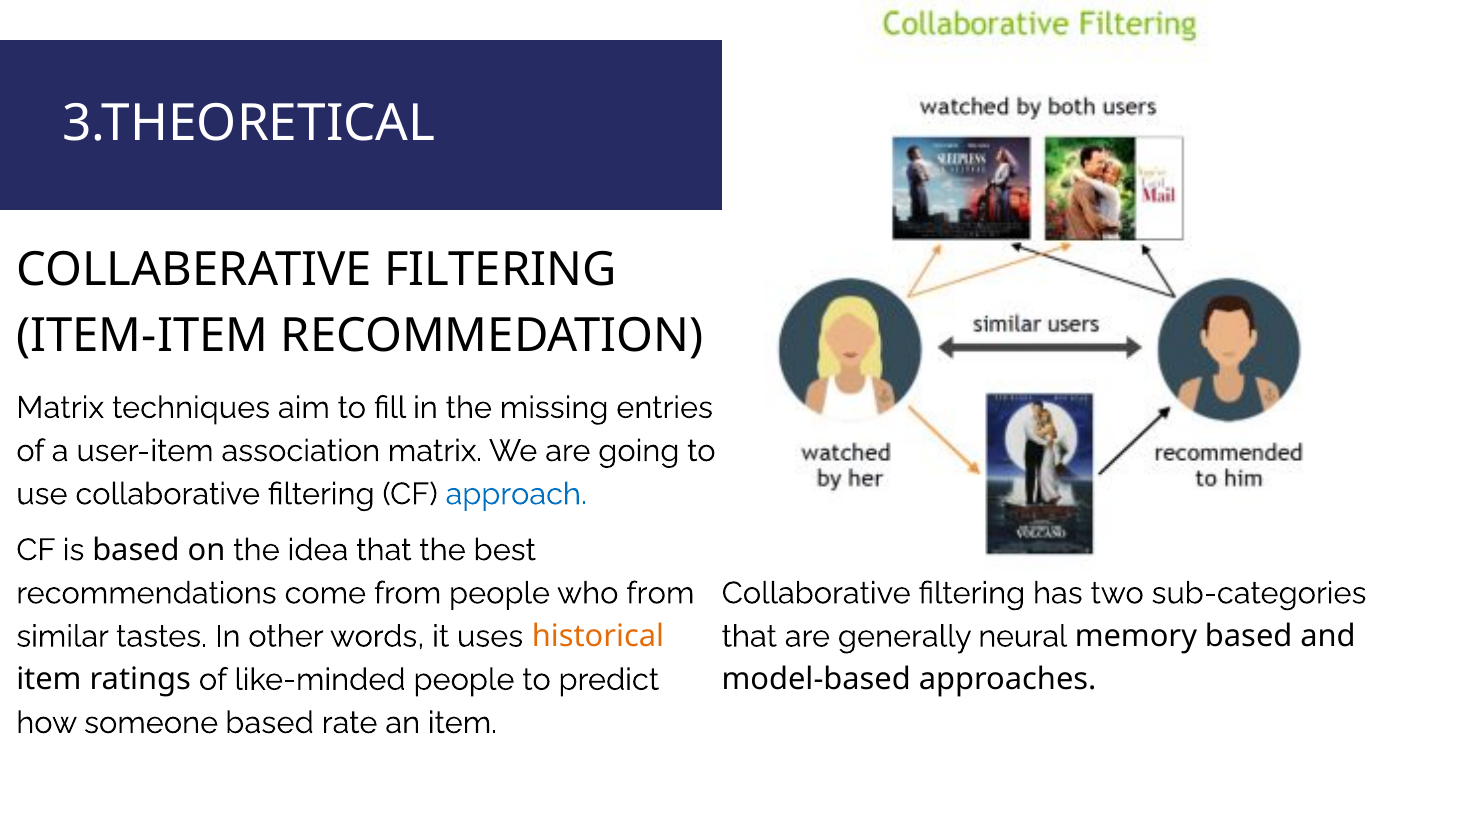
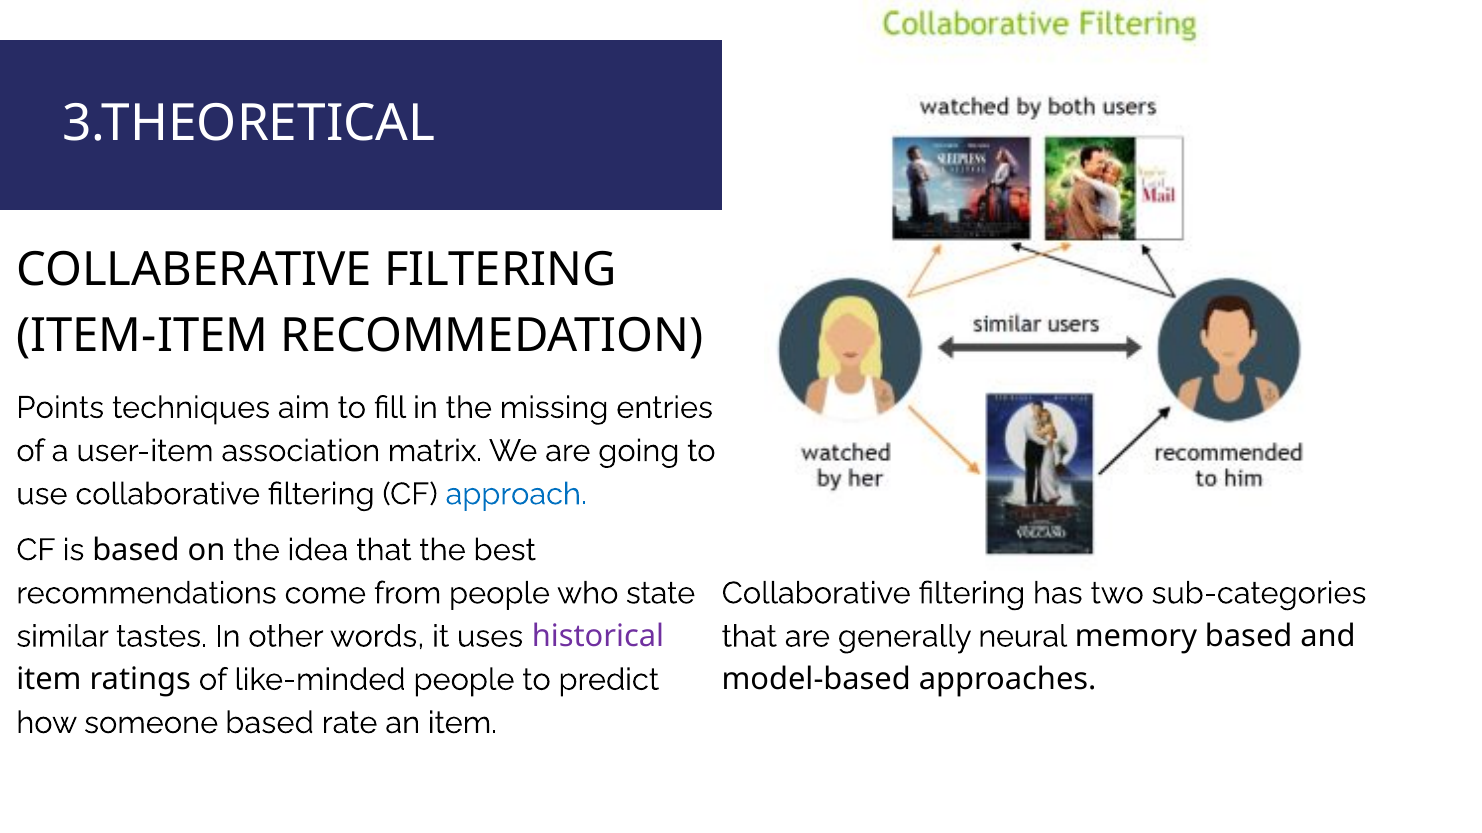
Matrix: Matrix -> Points (60, 408)
who from: from -> state (661, 594)
historical colour: orange -> purple (598, 637)
